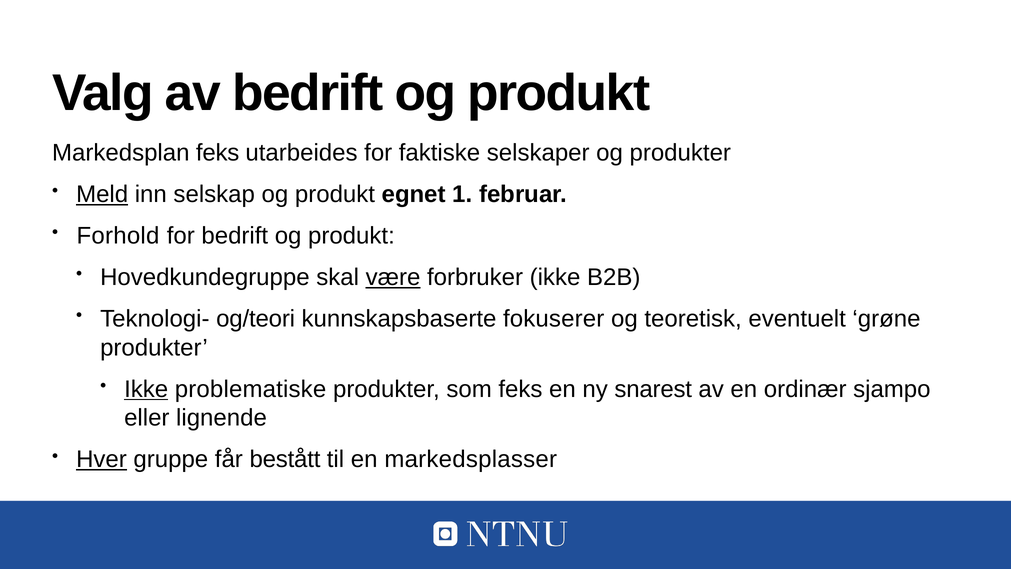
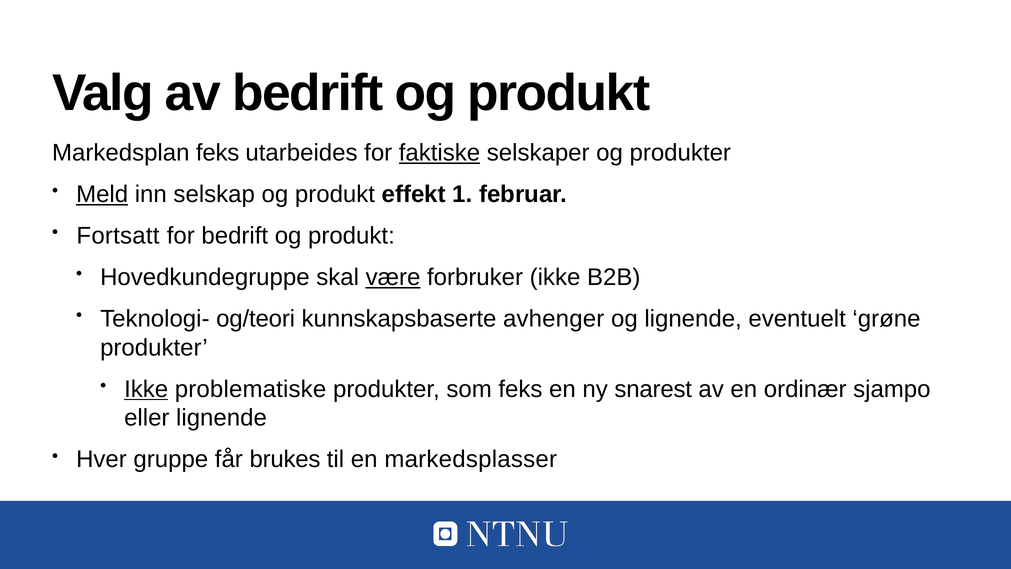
faktiske underline: none -> present (440, 153)
egnet: egnet -> effekt (414, 194)
Forhold: Forhold -> Fortsatt (118, 236)
fokuserer: fokuserer -> avhenger (554, 319)
og teoretisk: teoretisk -> lignende (693, 319)
Hver underline: present -> none (101, 459)
bestått: bestått -> brukes (285, 459)
